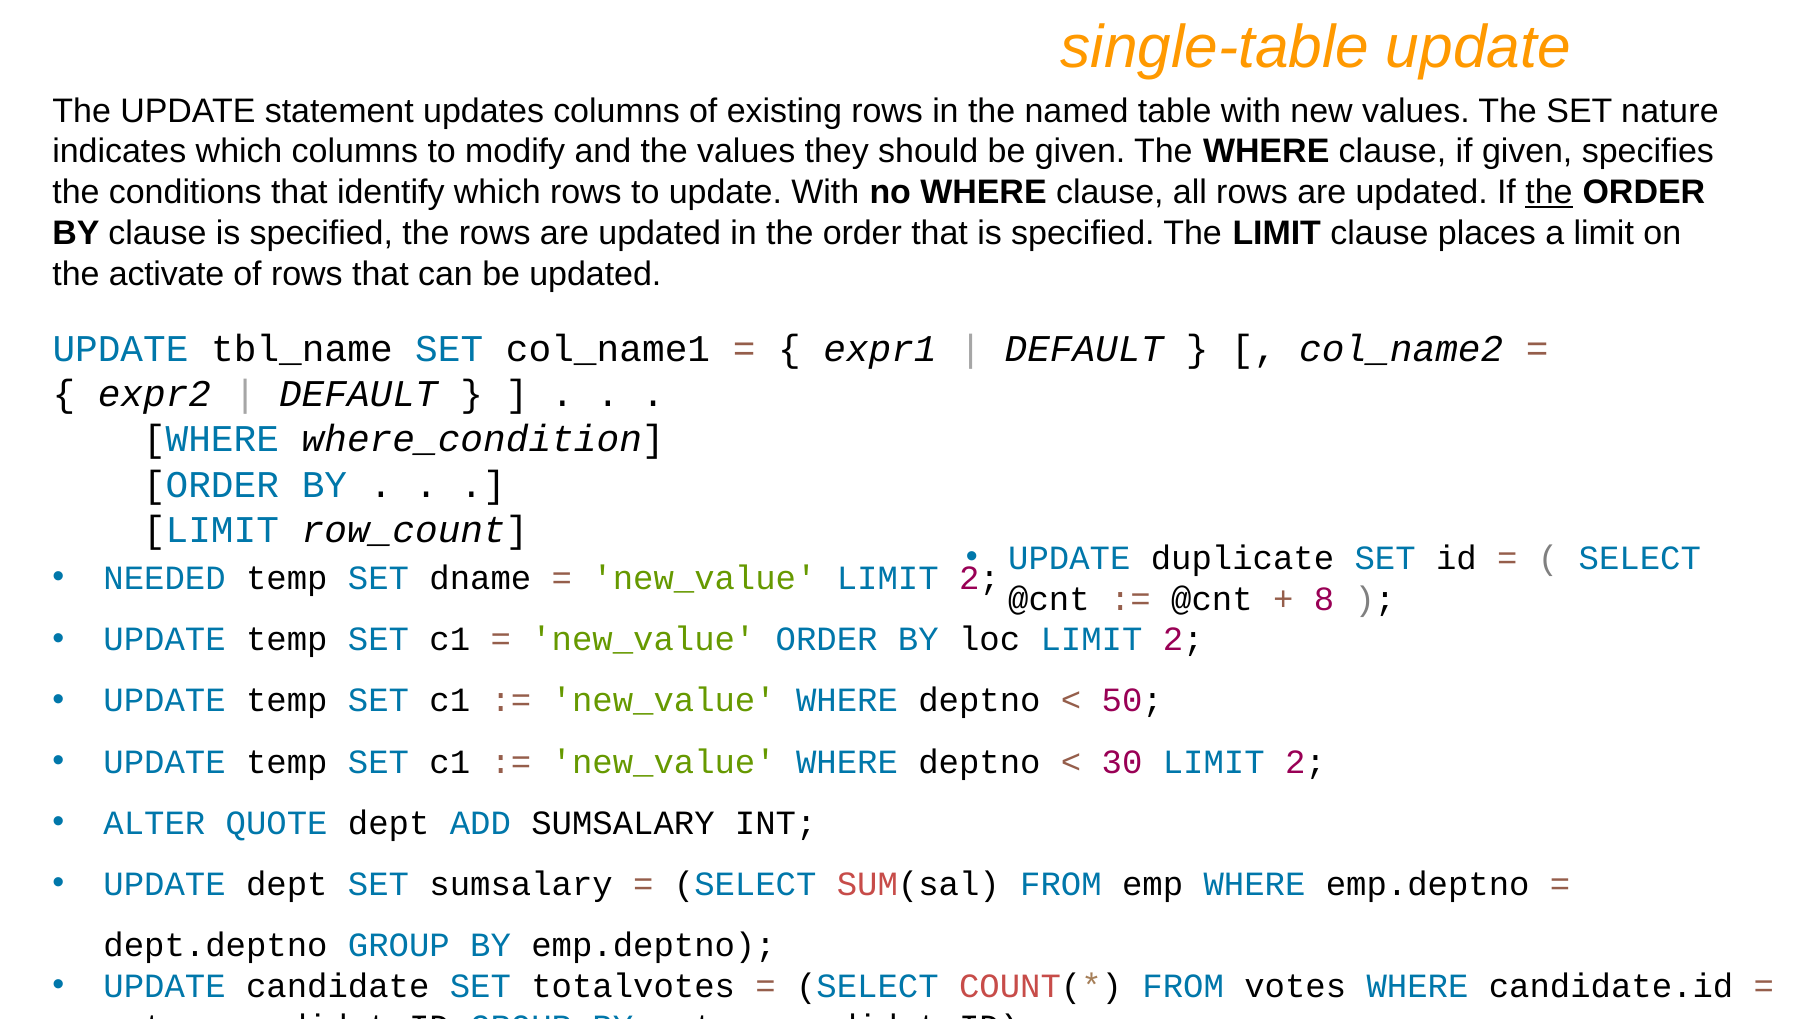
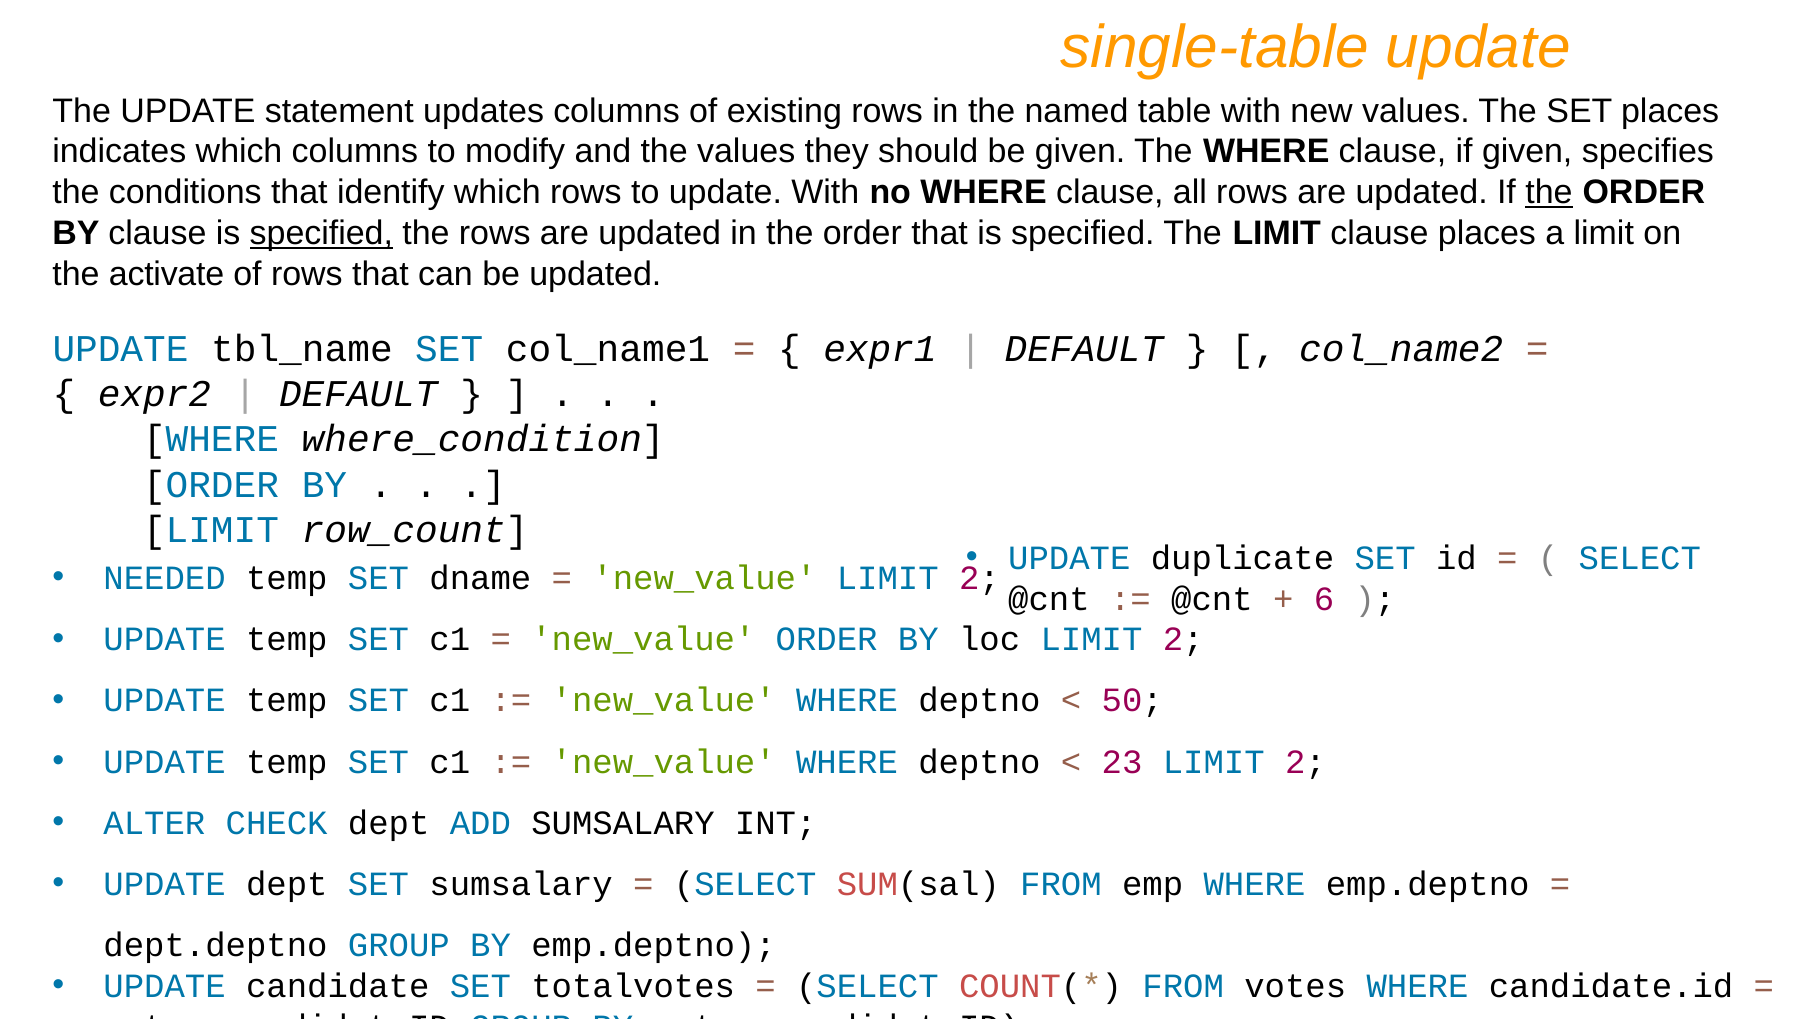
SET nature: nature -> places (1670, 111)
specified underline: none -> present (321, 233)
8: 8 -> 6 (1324, 599)
30: 30 -> 23 (1122, 762)
QUOTE: QUOTE -> CHECK (277, 823)
